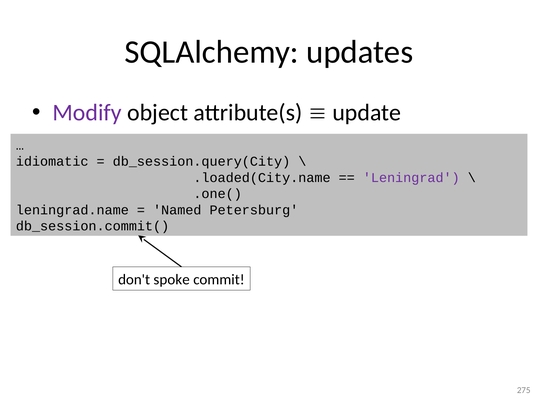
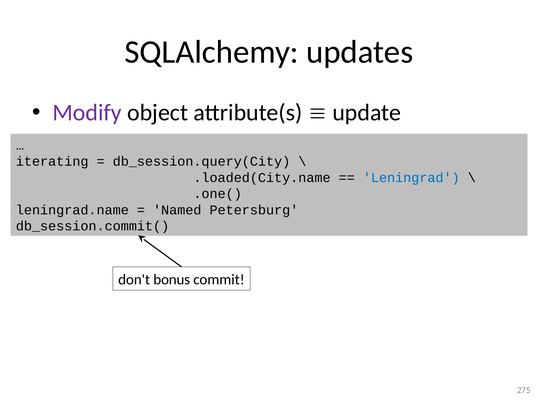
idiomatic: idiomatic -> iterating (52, 162)
Leningrad colour: purple -> blue (411, 178)
spoke: spoke -> bonus (172, 280)
